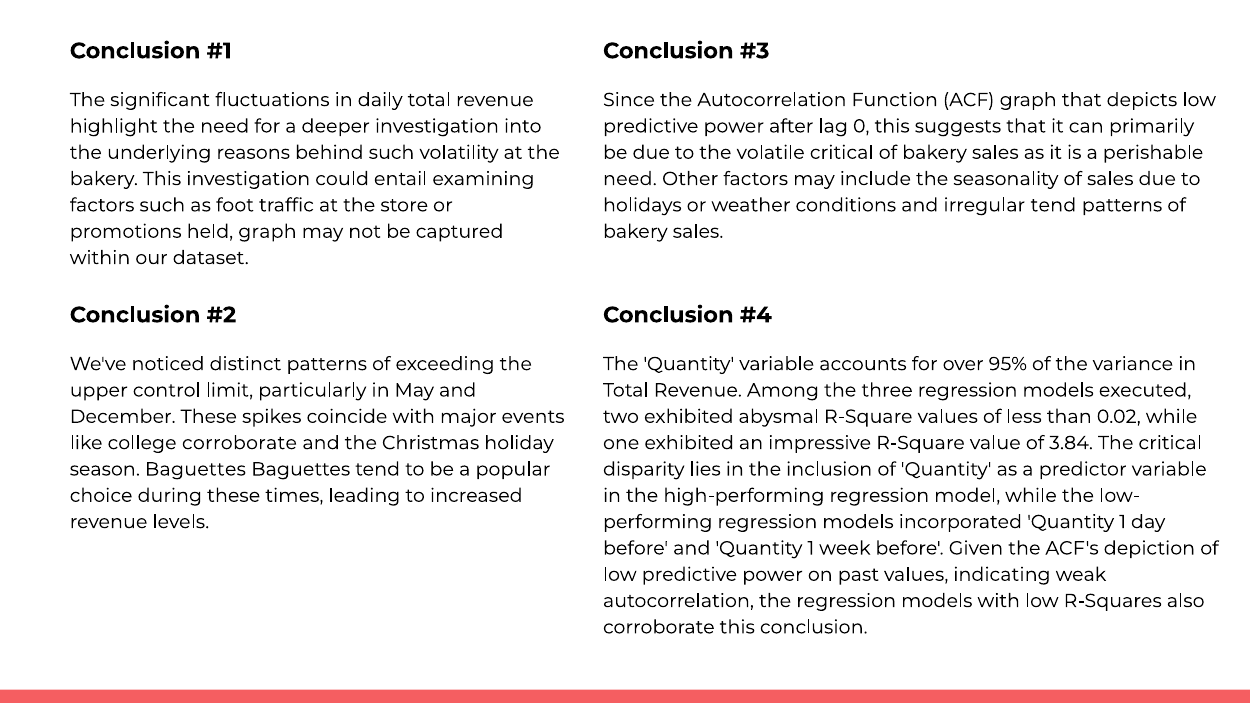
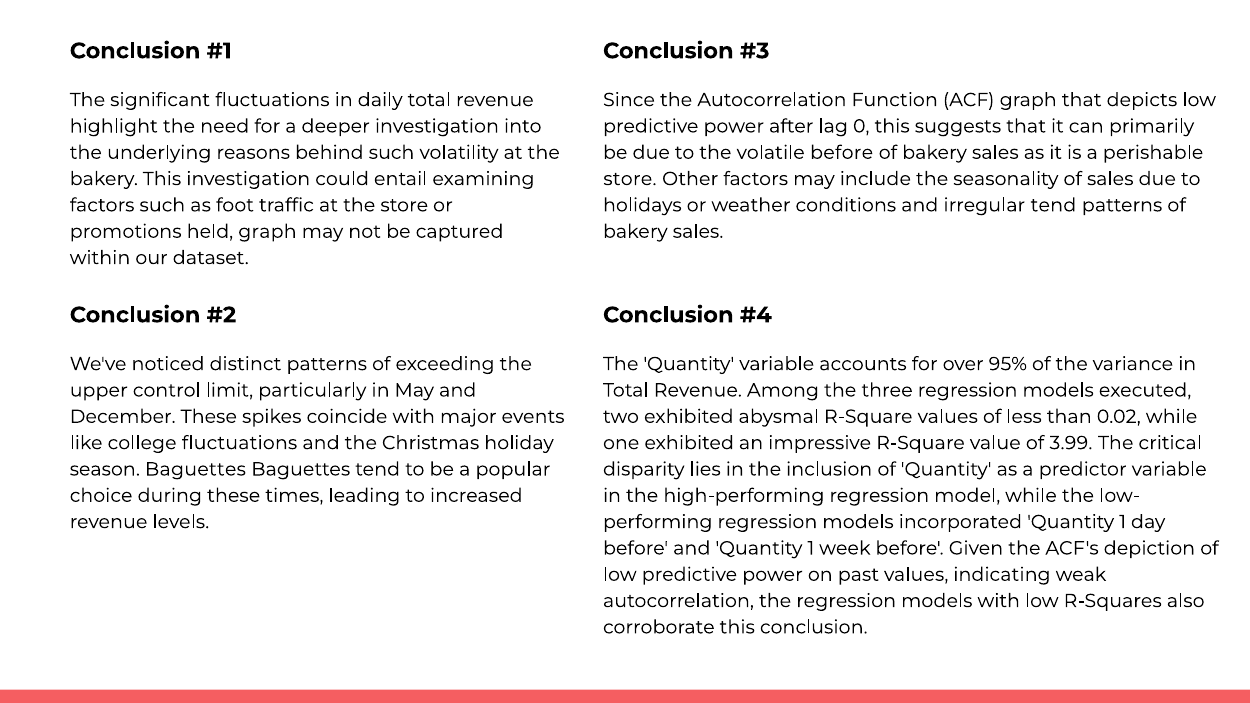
volatile critical: critical -> before (842, 153)
need: need -> store (630, 179)
college corroborate: corroborate -> fluctuations (239, 443)
3.84: 3.84 -> 3.99 (1071, 443)
